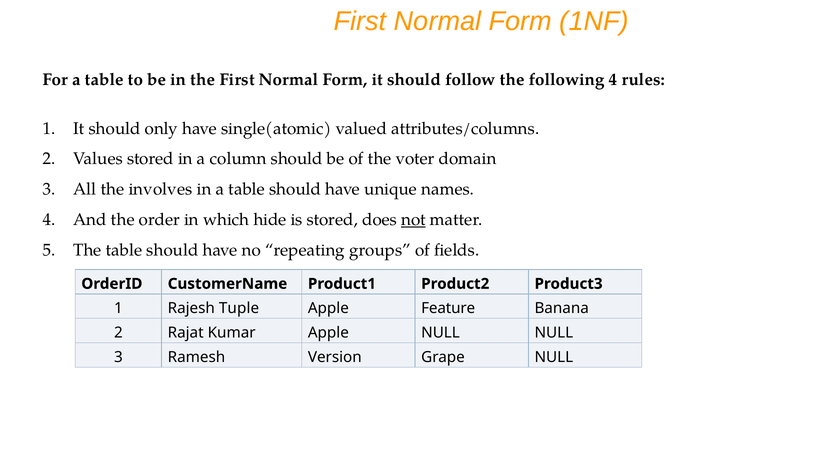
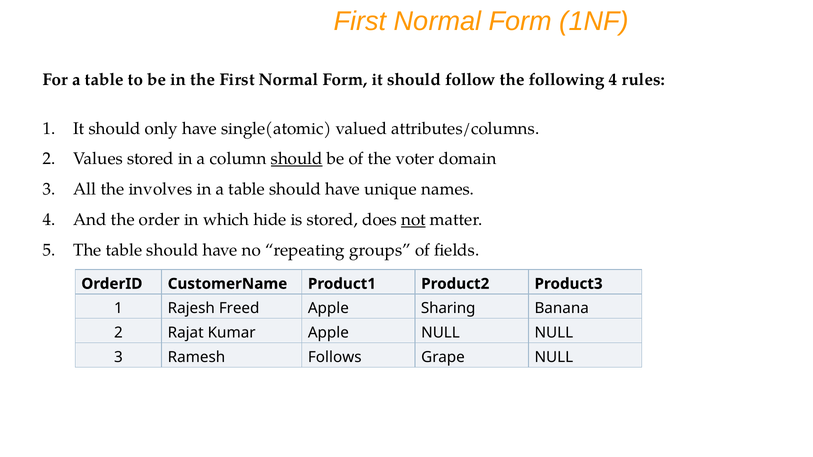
should underline: none -> present (297, 159)
Tuple: Tuple -> Freed (239, 308)
Feature: Feature -> Sharing (448, 308)
Version: Version -> Follows (335, 357)
